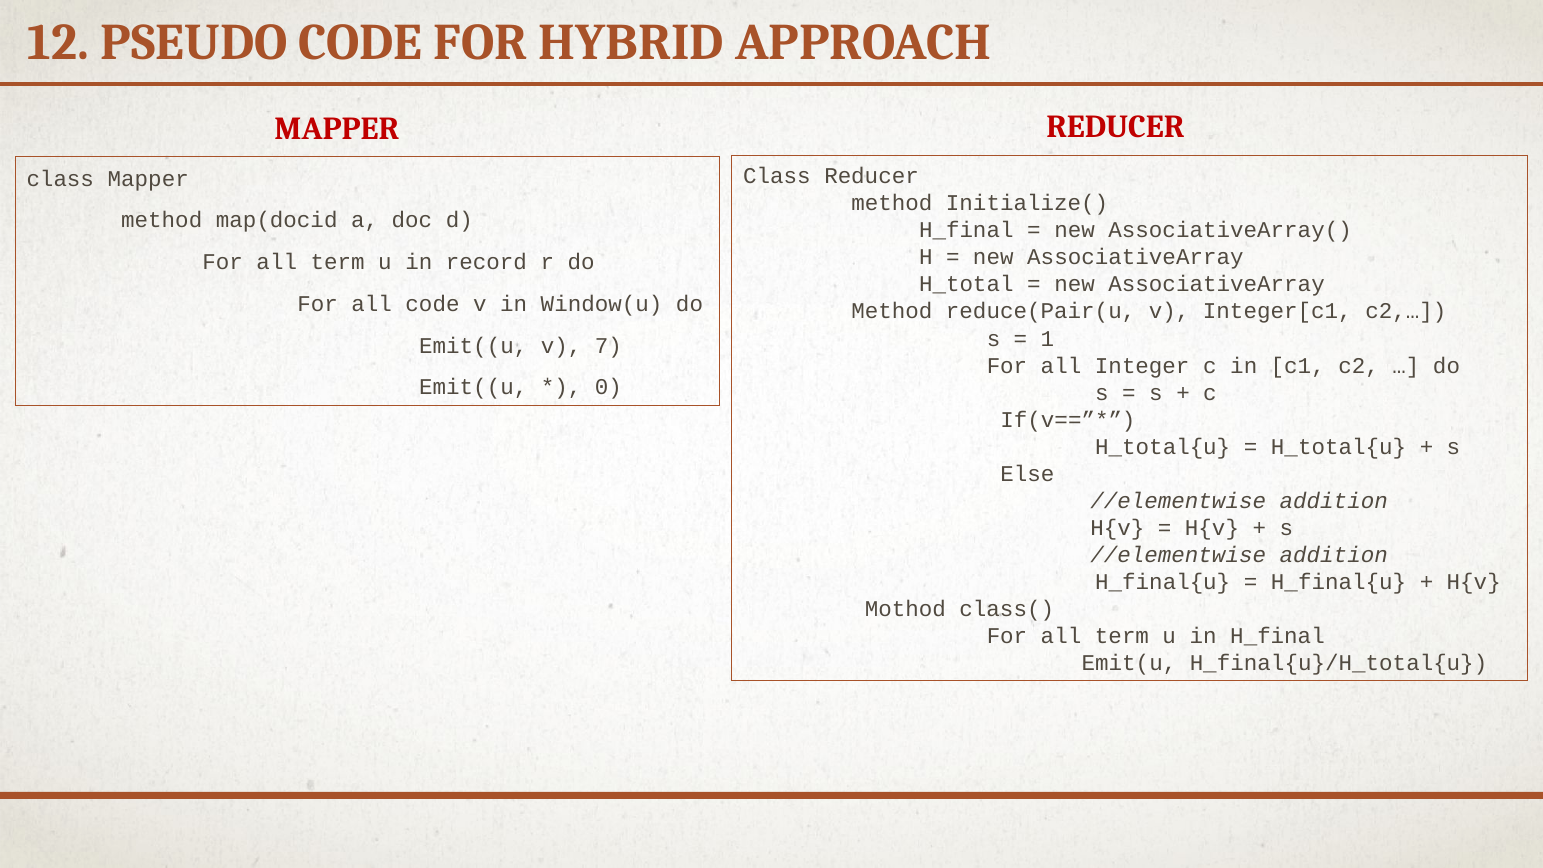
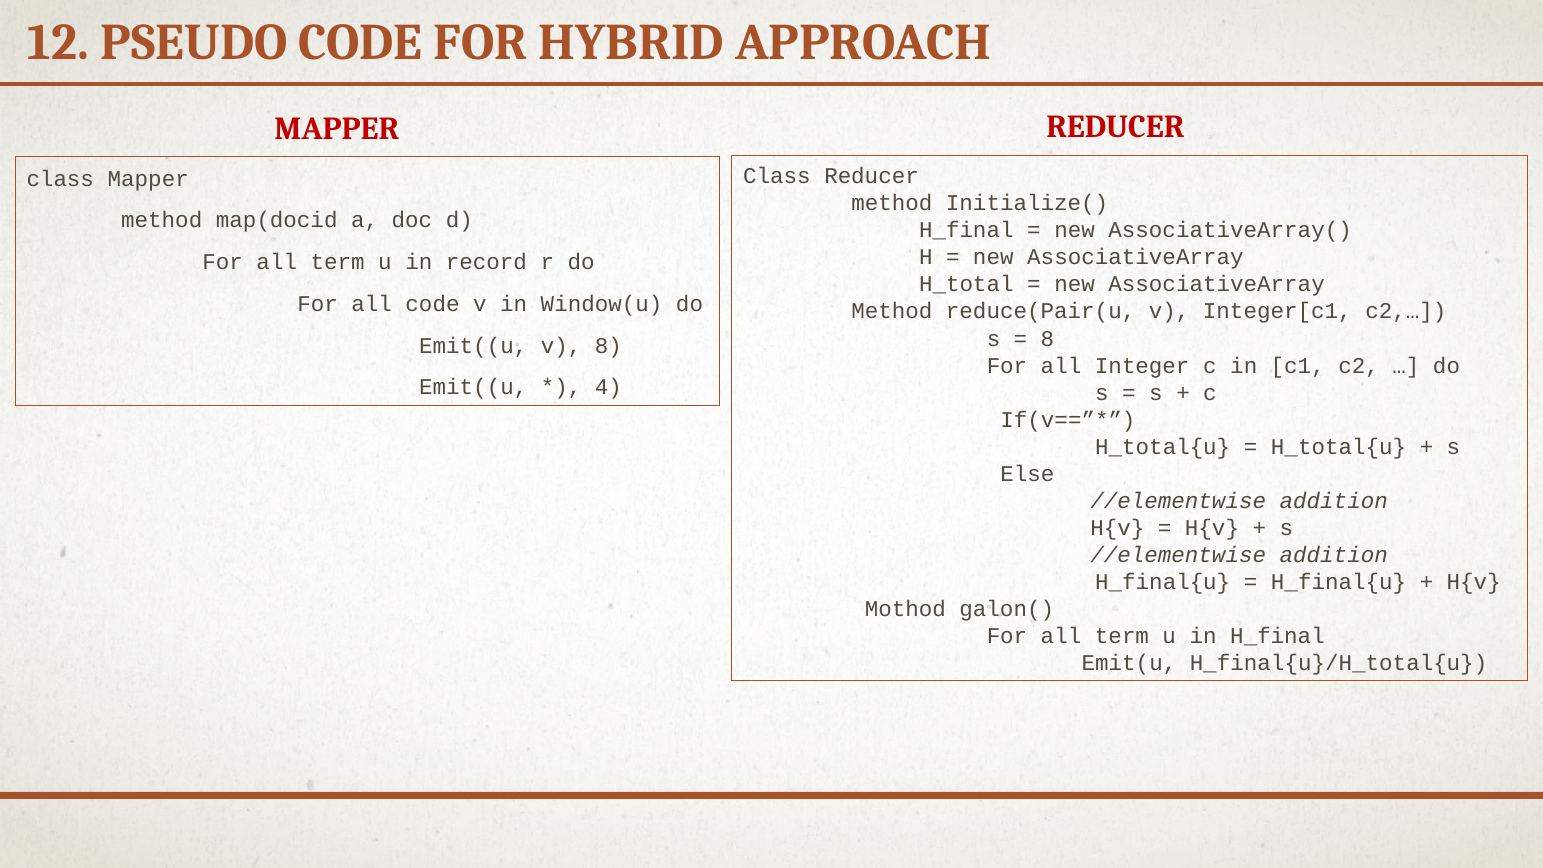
1: 1 -> 8 (1047, 339)
v 7: 7 -> 8 (608, 346)
0: 0 -> 4 (608, 387)
class(: class( -> galon( (1007, 609)
